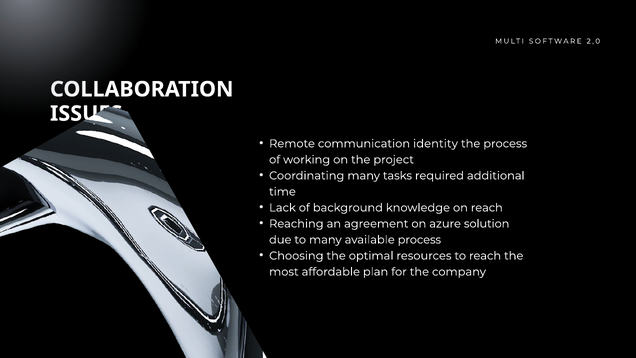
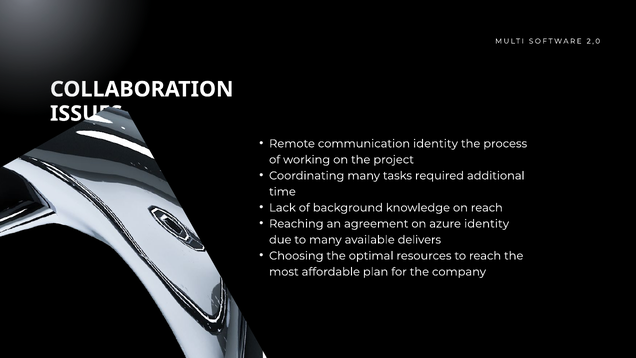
azure solution: solution -> identity (487, 224)
available process: process -> delivers (419, 240)
